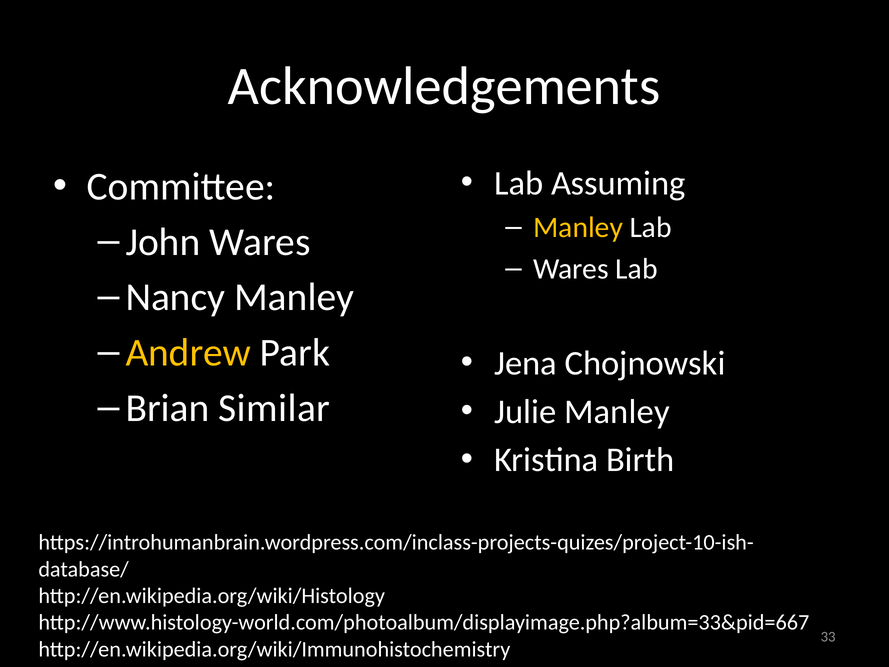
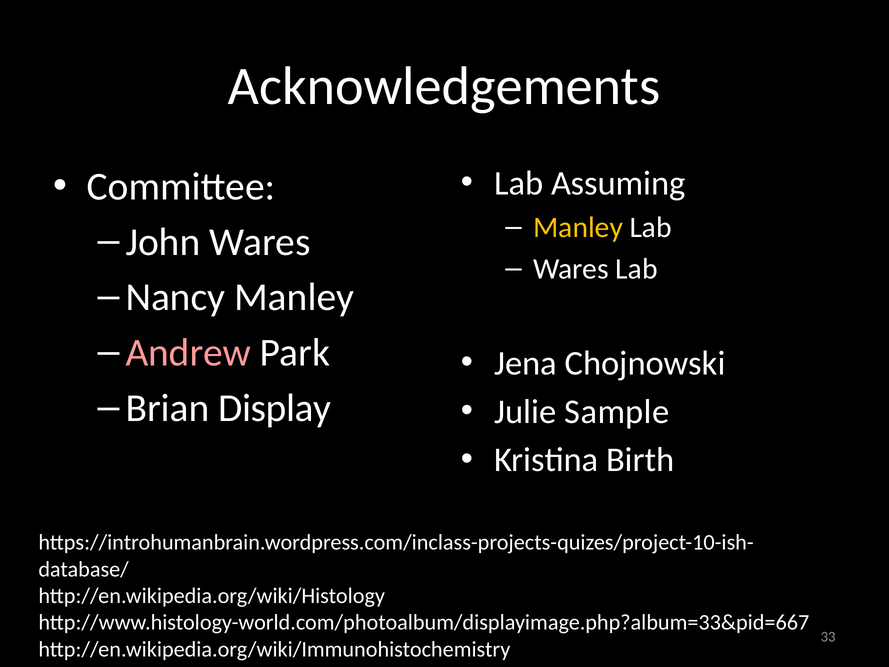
Andrew colour: yellow -> pink (188, 353)
Similar: Similar -> Display (275, 408)
Julie Manley: Manley -> Sample (617, 411)
